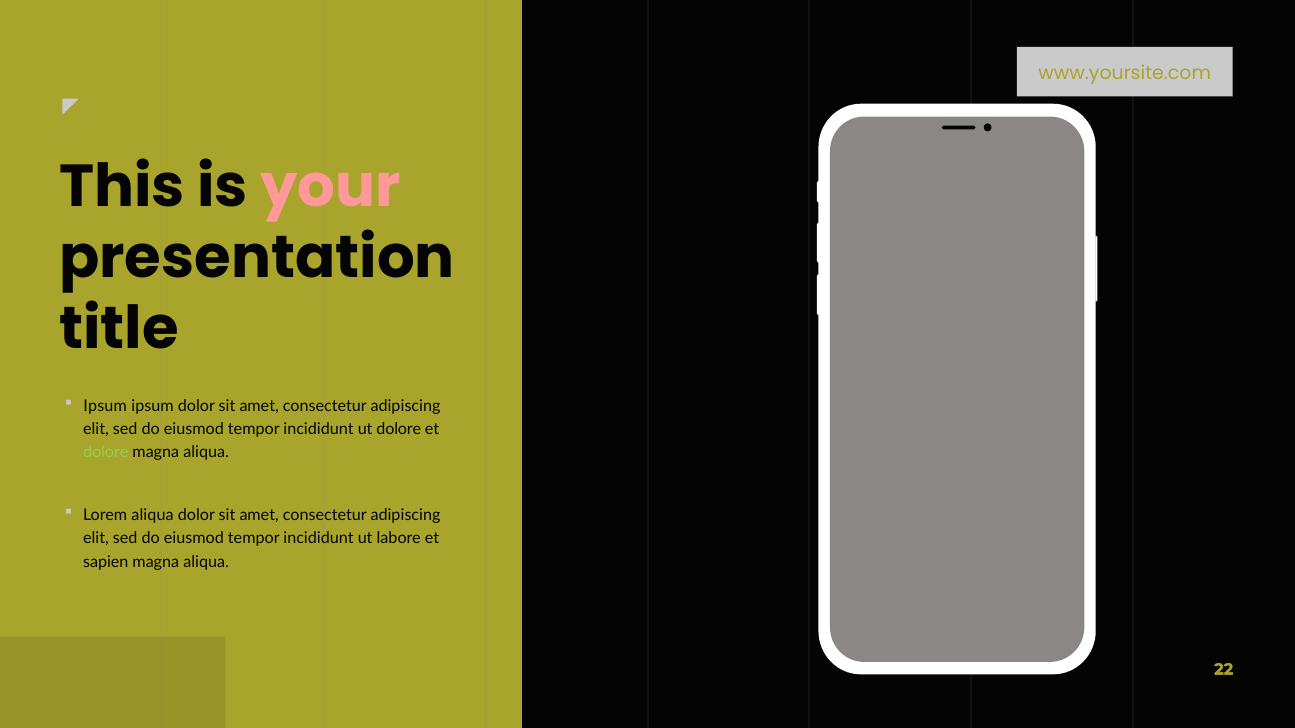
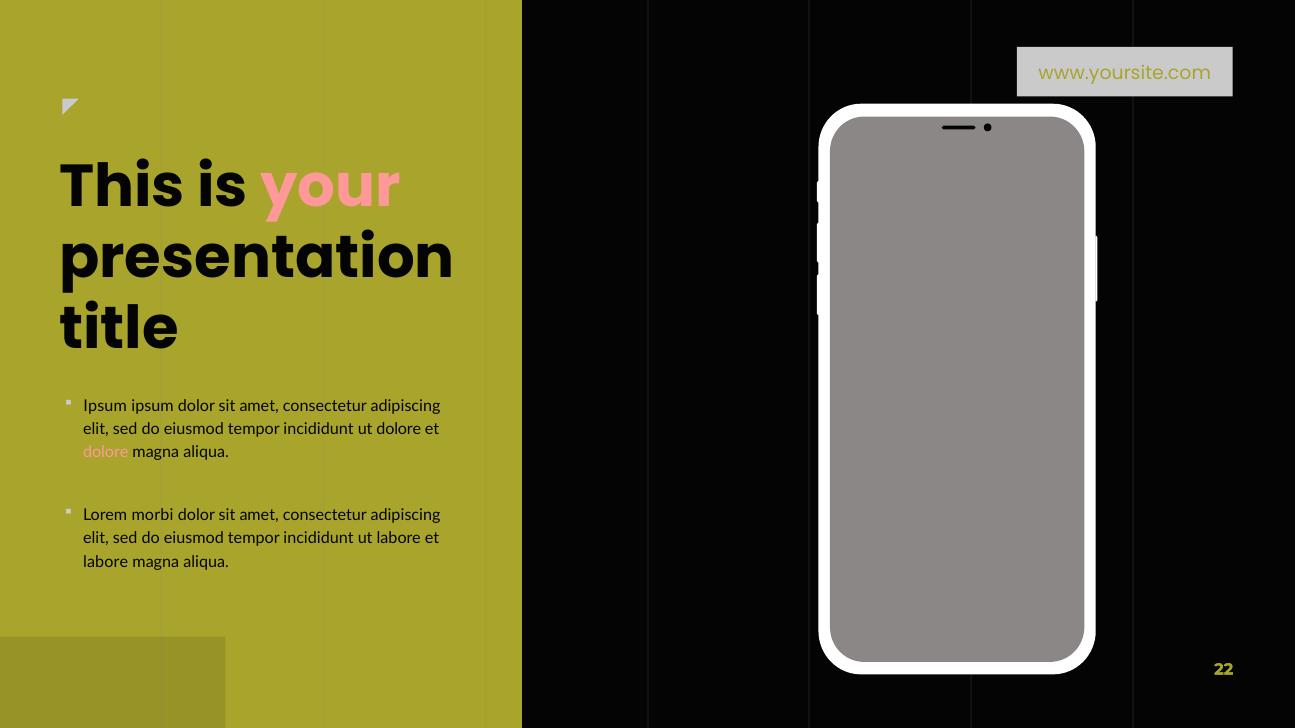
dolore colour: light green -> pink (106, 453)
Lorem aliqua: aliqua -> morbi (152, 515)
sapien: sapien -> labore (106, 562)
